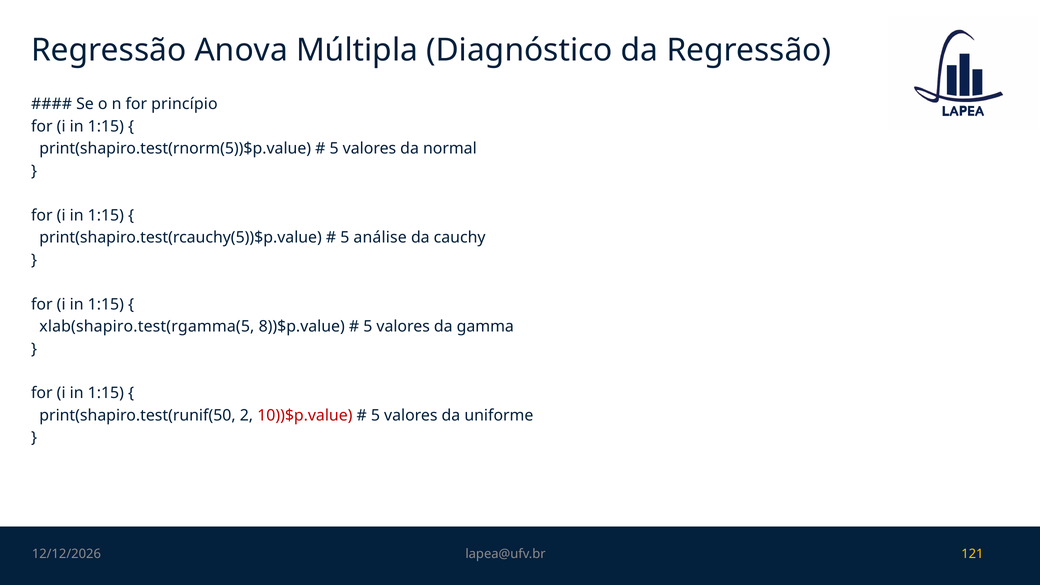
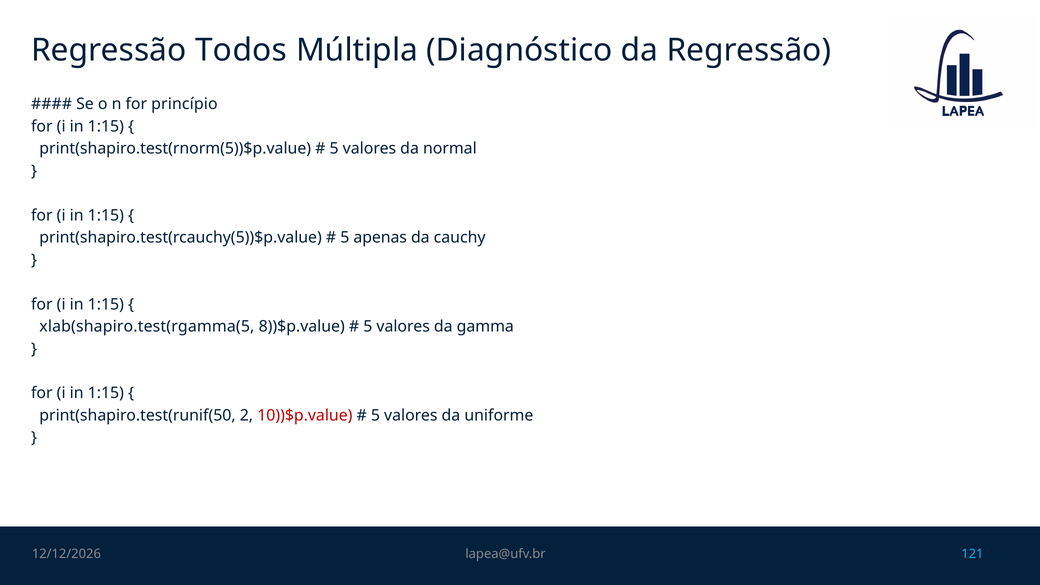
Anova: Anova -> Todos (241, 50)
análise: análise -> apenas (380, 238)
121 colour: yellow -> light blue (972, 554)
